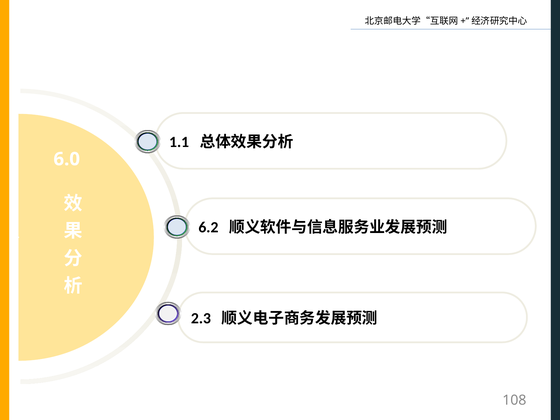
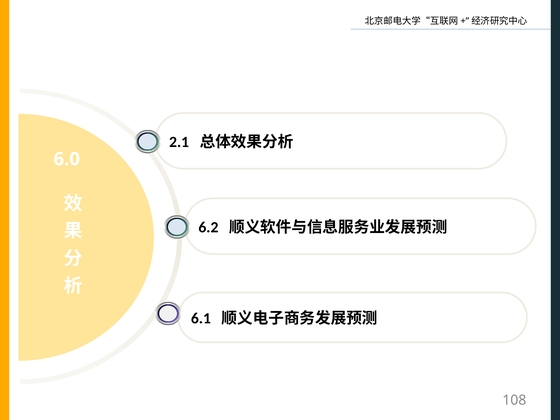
1.1: 1.1 -> 2.1 (179, 142)
2.3: 2.3 -> 6.1 (201, 318)
